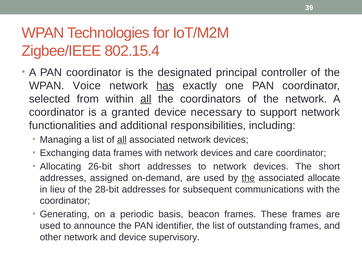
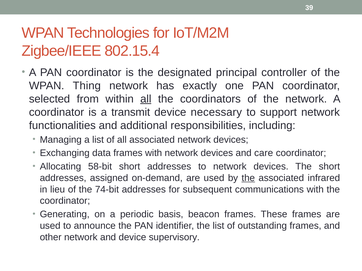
Voice: Voice -> Thing (87, 86)
has underline: present -> none (165, 86)
granted: granted -> transmit (131, 112)
all underline: present -> none (122, 140)
26-bit: 26-bit -> 58-bit (100, 167)
allocate: allocate -> infrared (324, 178)
28-bit: 28-bit -> 74-bit (107, 190)
